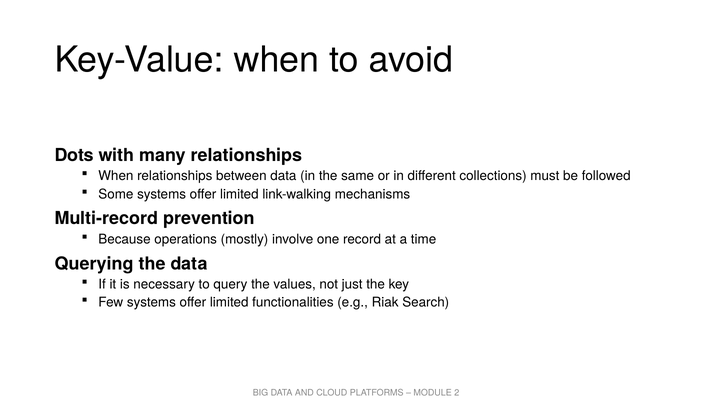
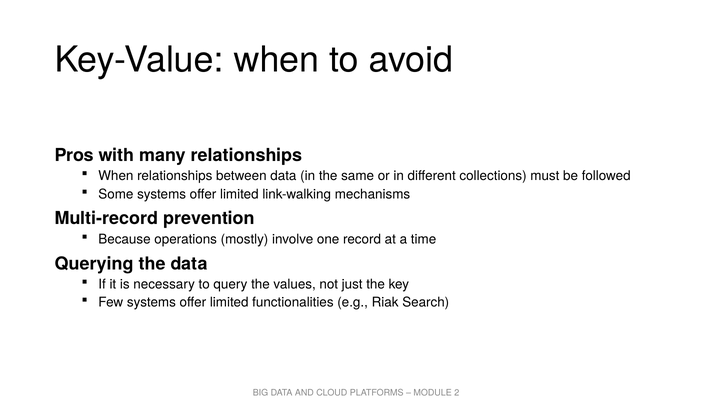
Dots: Dots -> Pros (74, 155)
